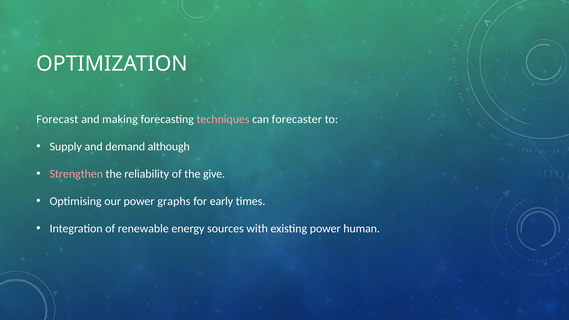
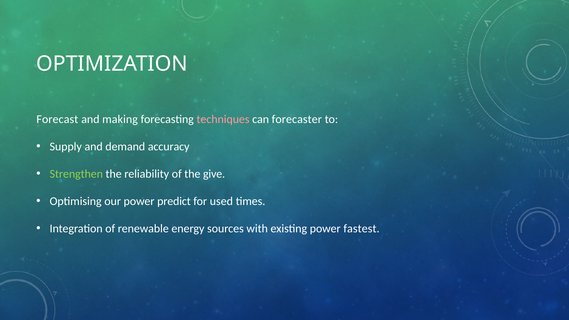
although: although -> accuracy (169, 147)
Strengthen colour: pink -> light green (76, 174)
graphs: graphs -> predict (174, 201)
early: early -> used (221, 201)
human: human -> fastest (362, 229)
